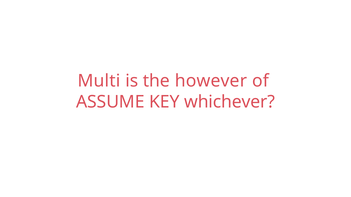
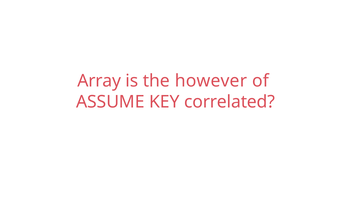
Multi: Multi -> Array (99, 81)
whichever: whichever -> correlated (230, 102)
